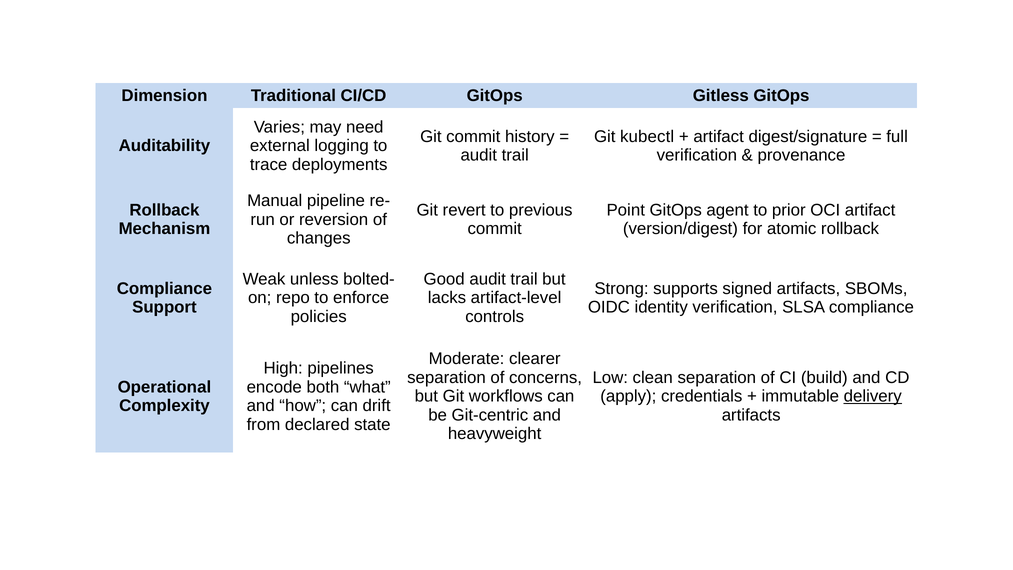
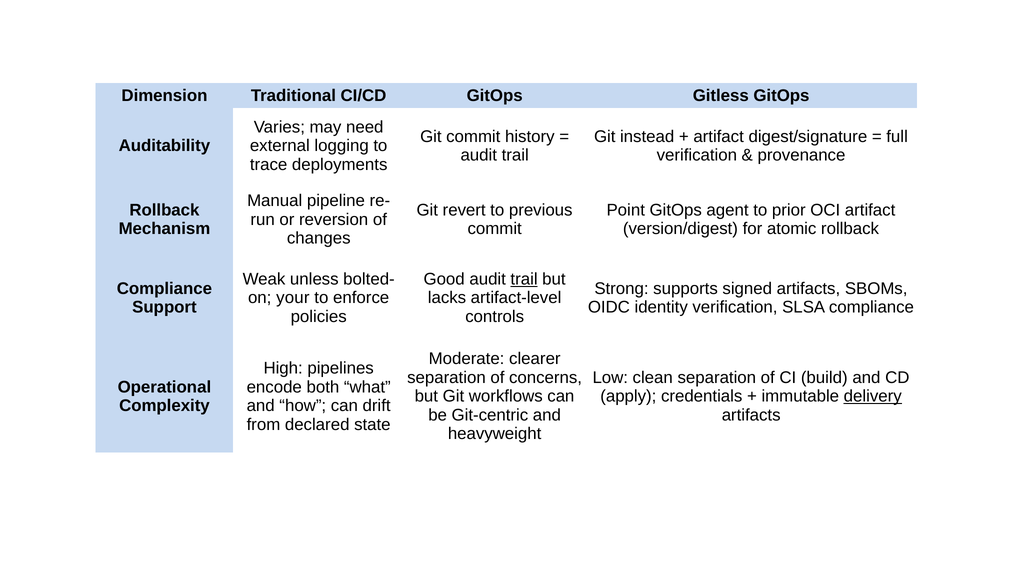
kubectl: kubectl -> instead (647, 136)
trail underline: none -> present (524, 279)
repo: repo -> your (293, 298)
